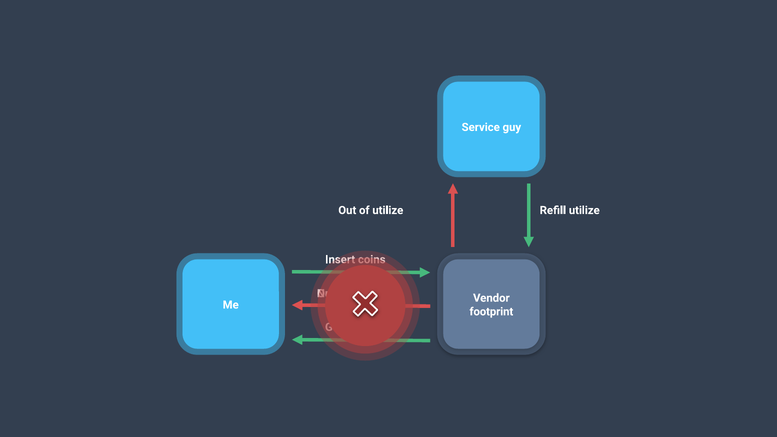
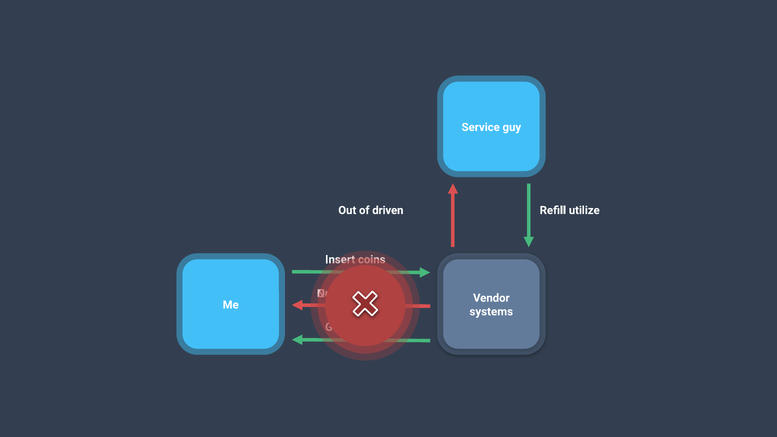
of utilize: utilize -> driven (388, 210)
footprint: footprint -> systems (491, 312)
